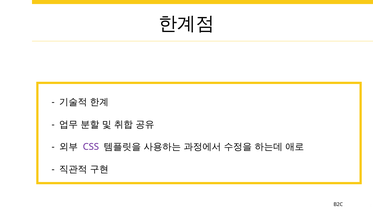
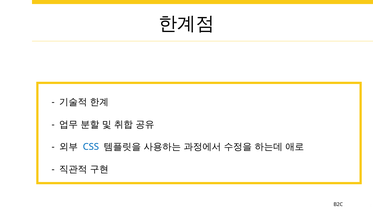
CSS colour: purple -> blue (91, 147)
